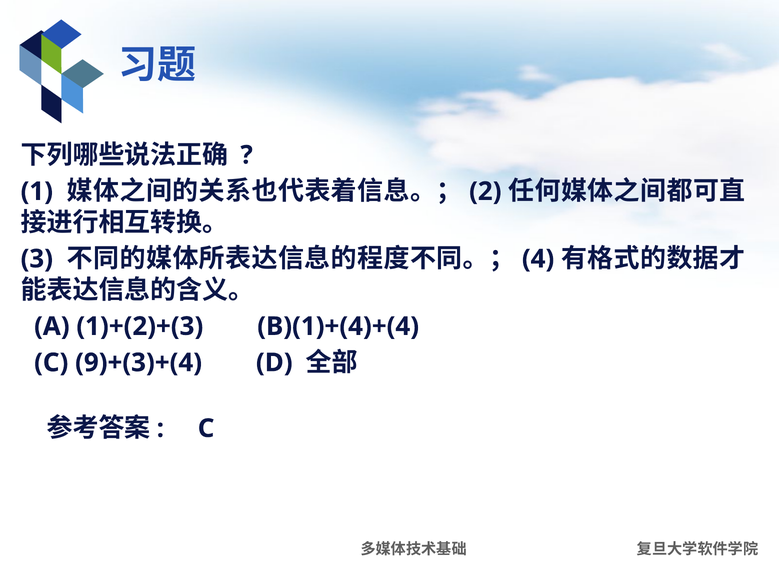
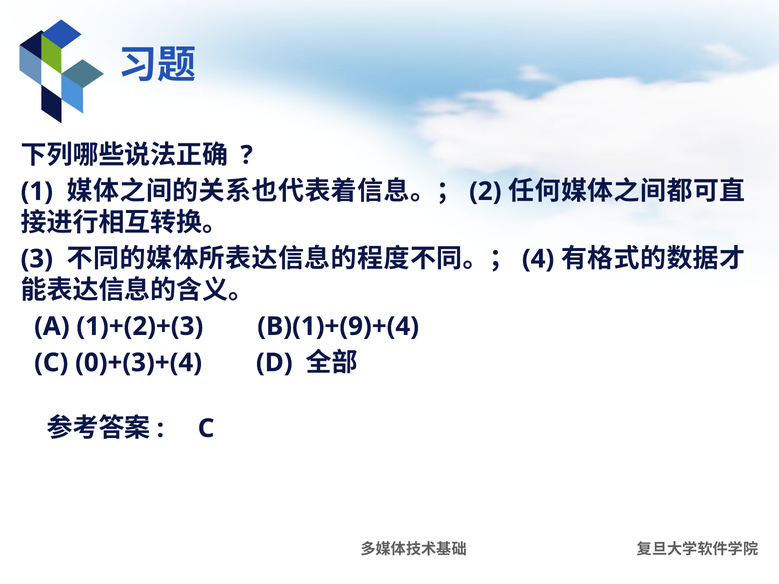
B)(1)+(4)+(4: B)(1)+(4)+(4 -> B)(1)+(9)+(4 (338, 326)
9)+(3)+(4: 9)+(3)+(4 -> 0)+(3)+(4 (139, 363)
